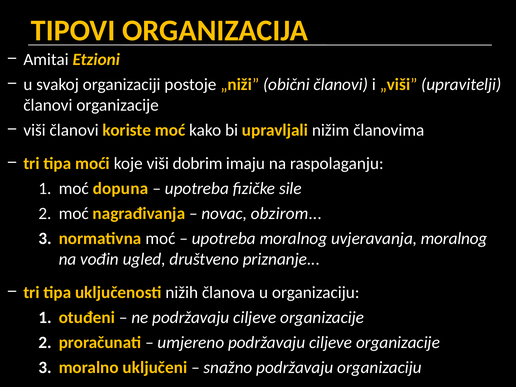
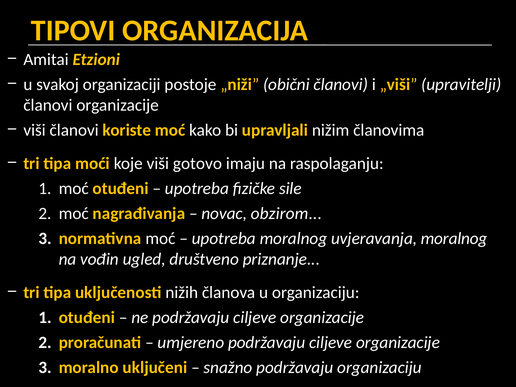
dobrim: dobrim -> gotovo (197, 164)
moć dopuna: dopuna -> otuđeni (121, 189)
